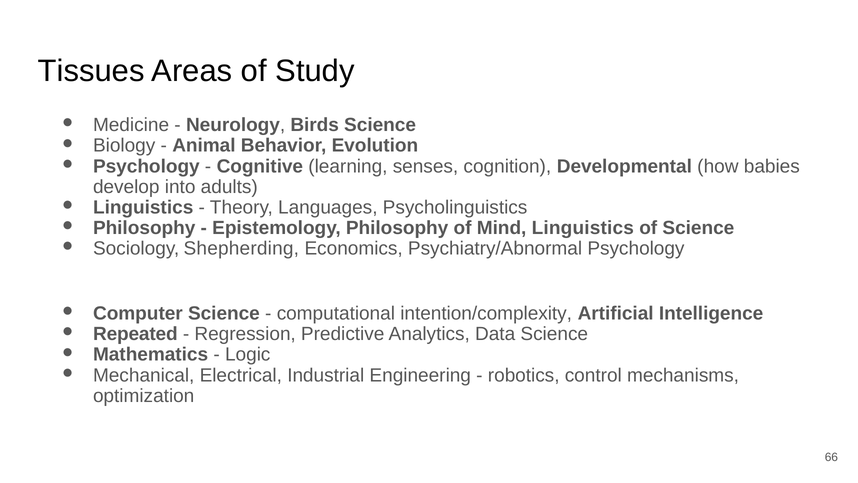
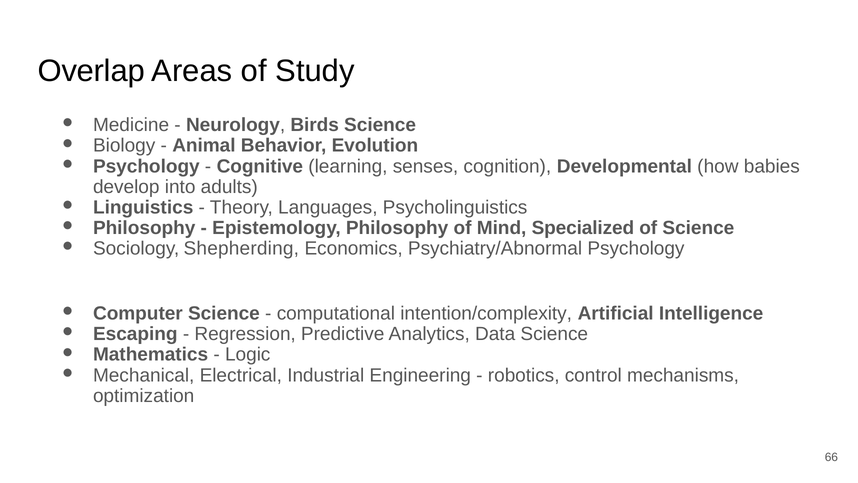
Tissues: Tissues -> Overlap (91, 71)
Mind Linguistics: Linguistics -> Specialized (583, 228)
Repeated: Repeated -> Escaping (135, 334)
